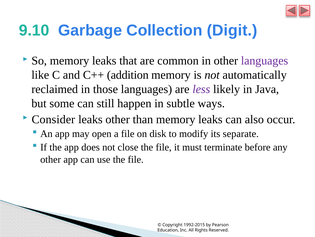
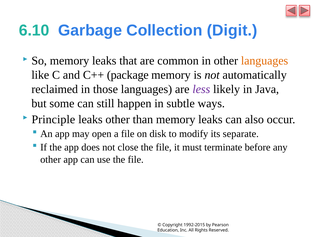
9.10: 9.10 -> 6.10 (34, 30)
languages colour: purple -> orange (265, 61)
addition: addition -> package (128, 75)
Consider: Consider -> Principle (53, 119)
